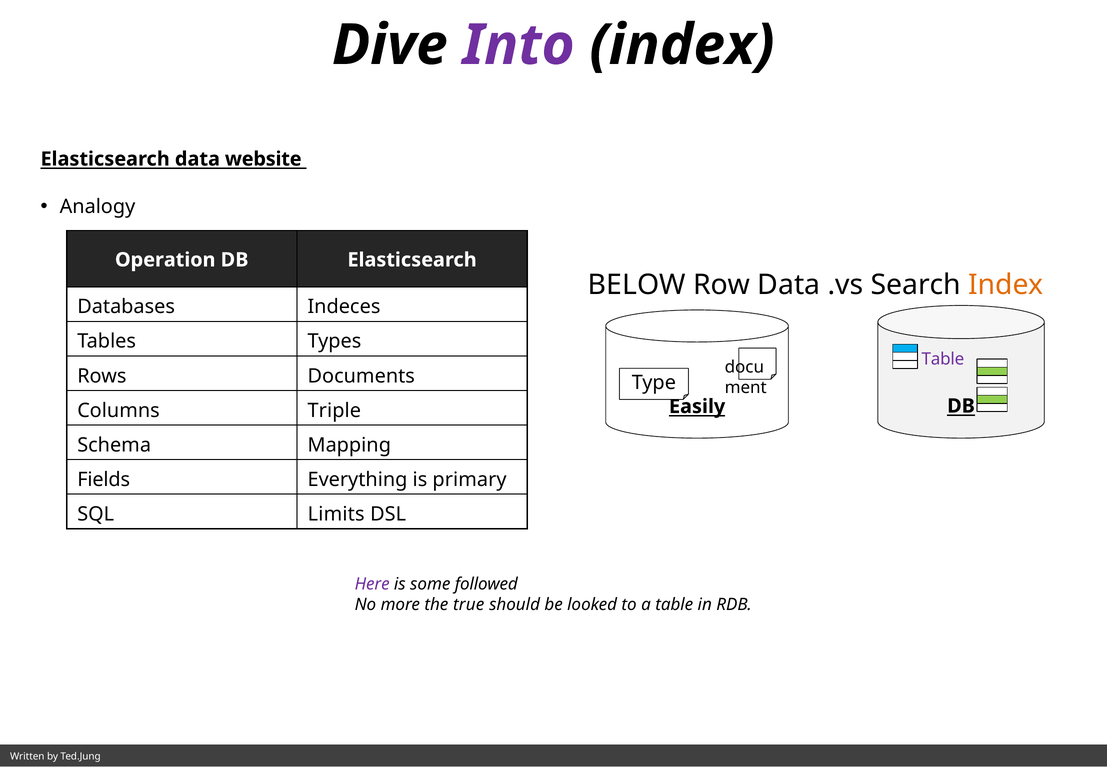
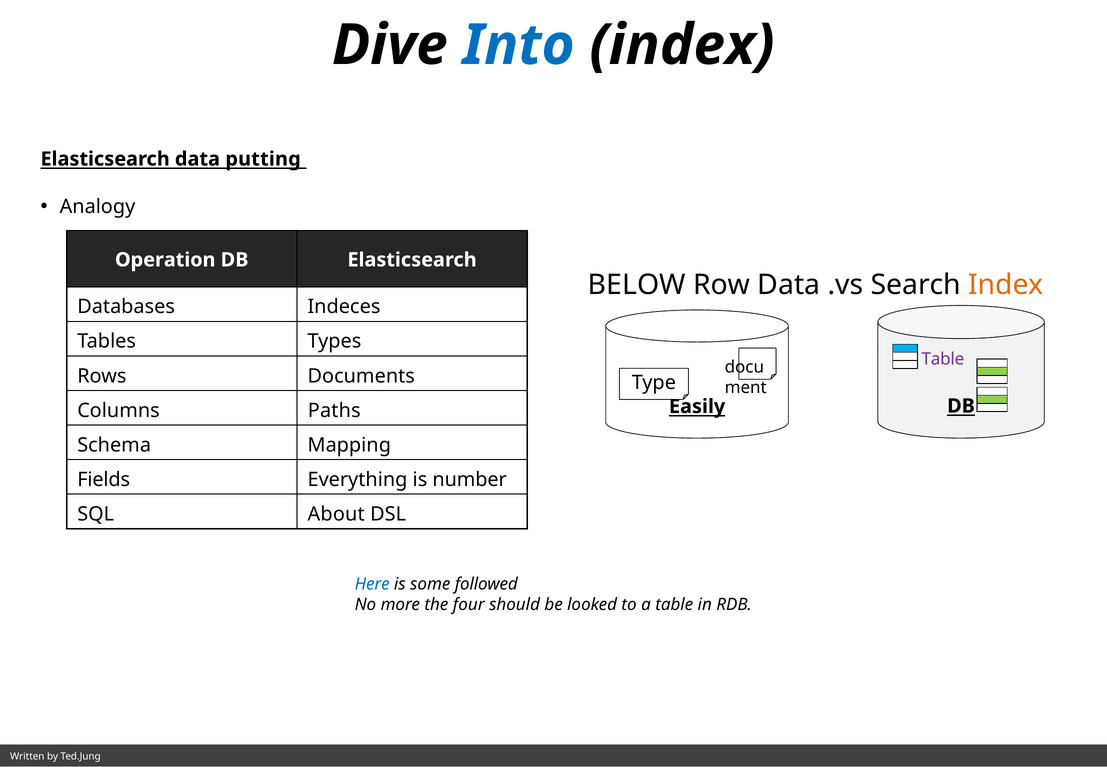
Into colour: purple -> blue (519, 45)
website: website -> putting (263, 159)
Triple: Triple -> Paths (334, 410)
primary: primary -> number (470, 479)
Limits: Limits -> About (336, 514)
Here colour: purple -> blue (372, 584)
true: true -> four (469, 604)
